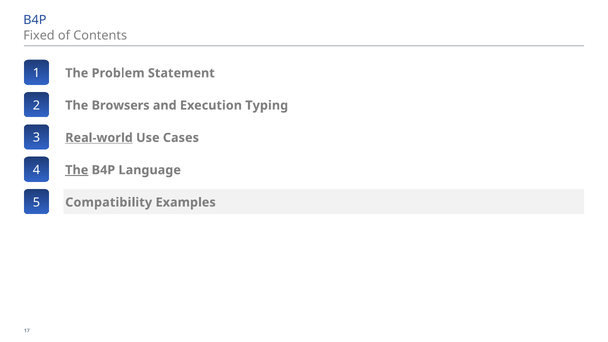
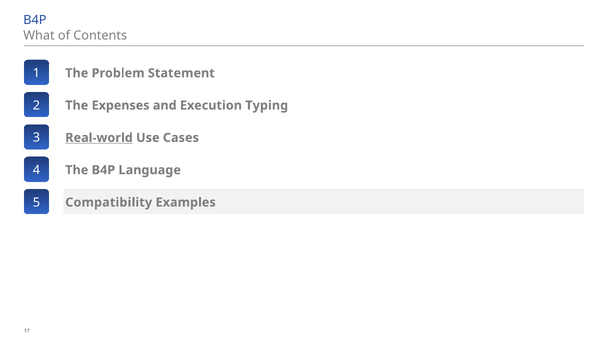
Fixed: Fixed -> What (39, 35)
Browsers: Browsers -> Expenses (121, 105)
The underline: present -> none (77, 170)
